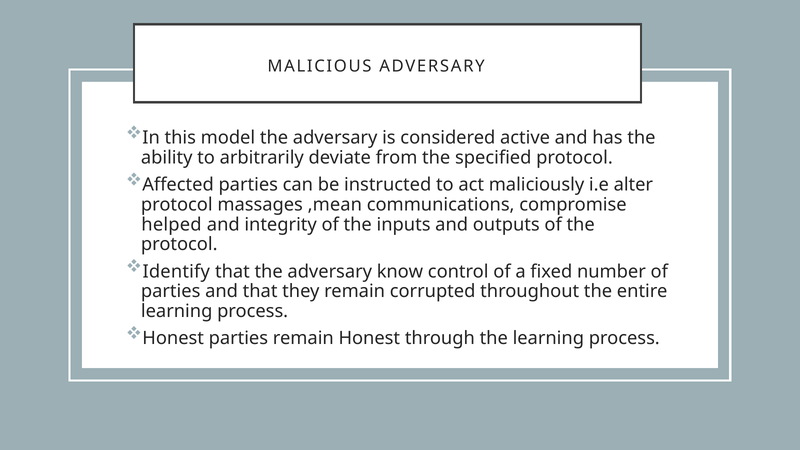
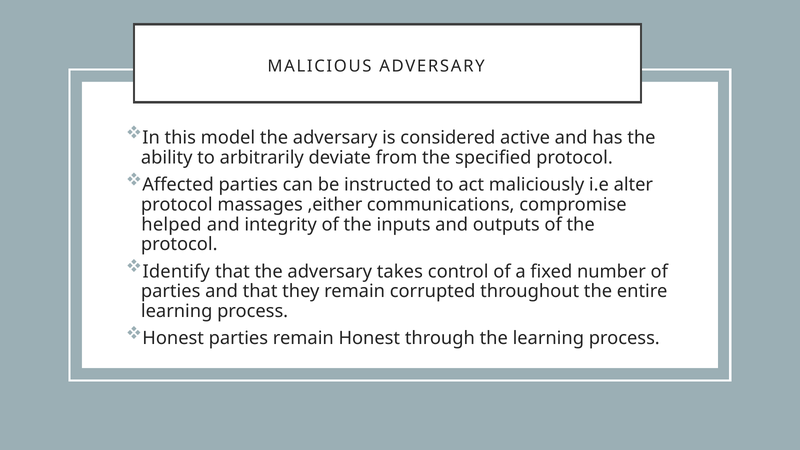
,mean: ,mean -> ,either (335, 205)
know: know -> takes (400, 272)
